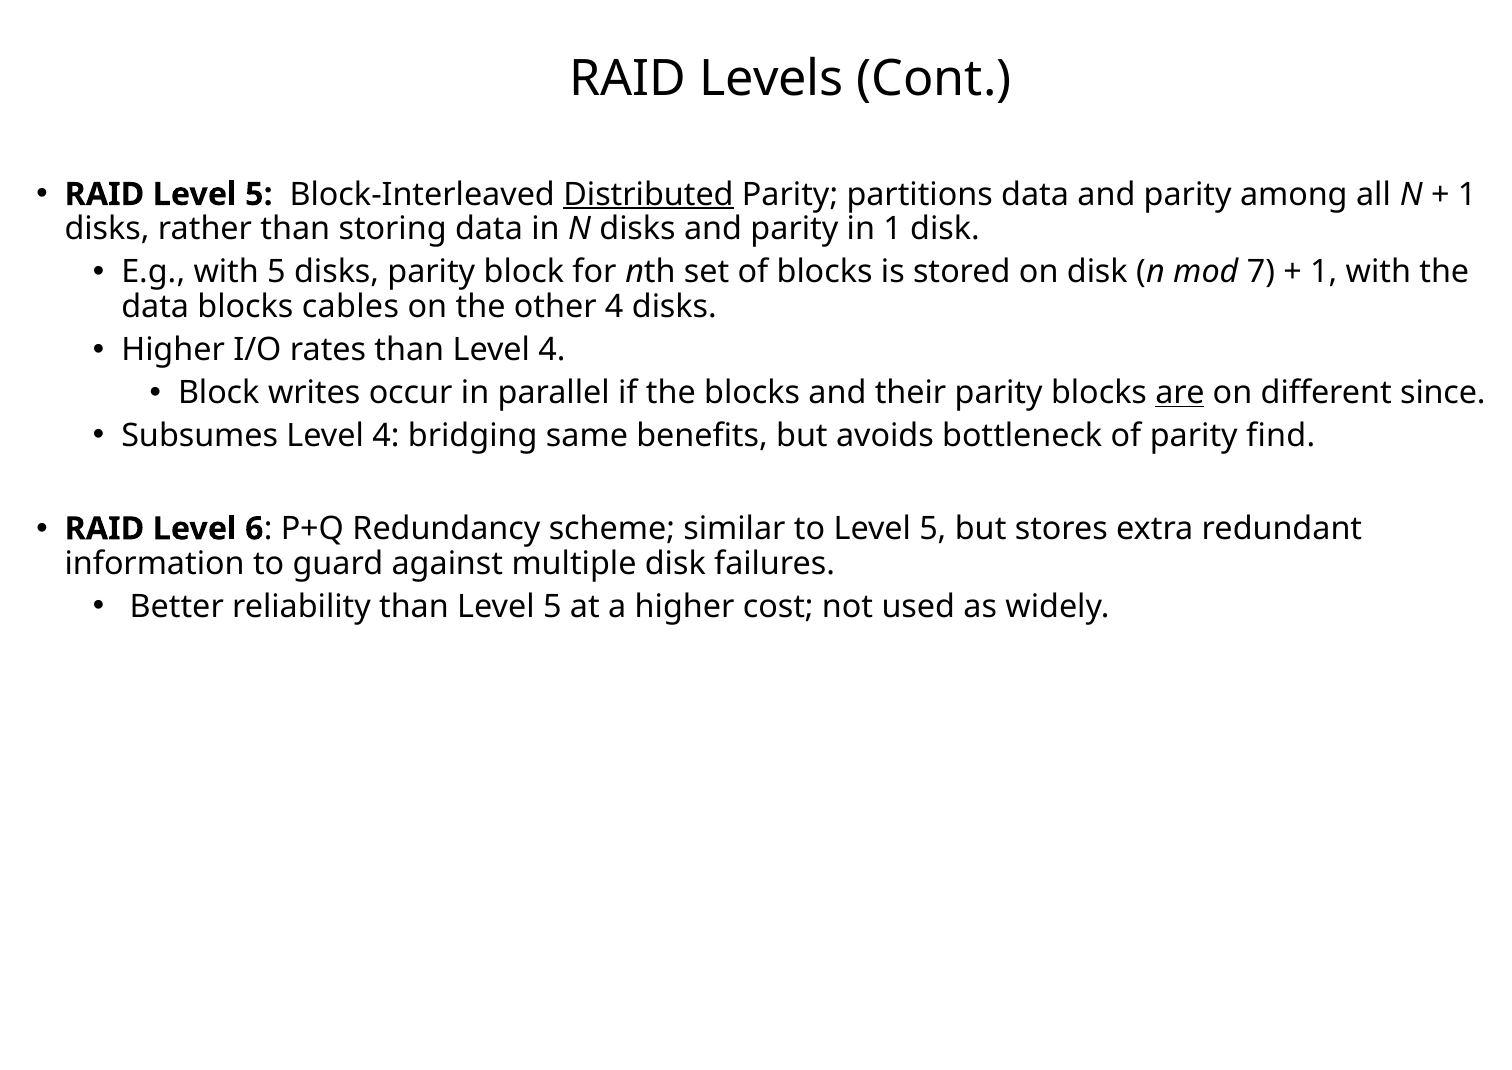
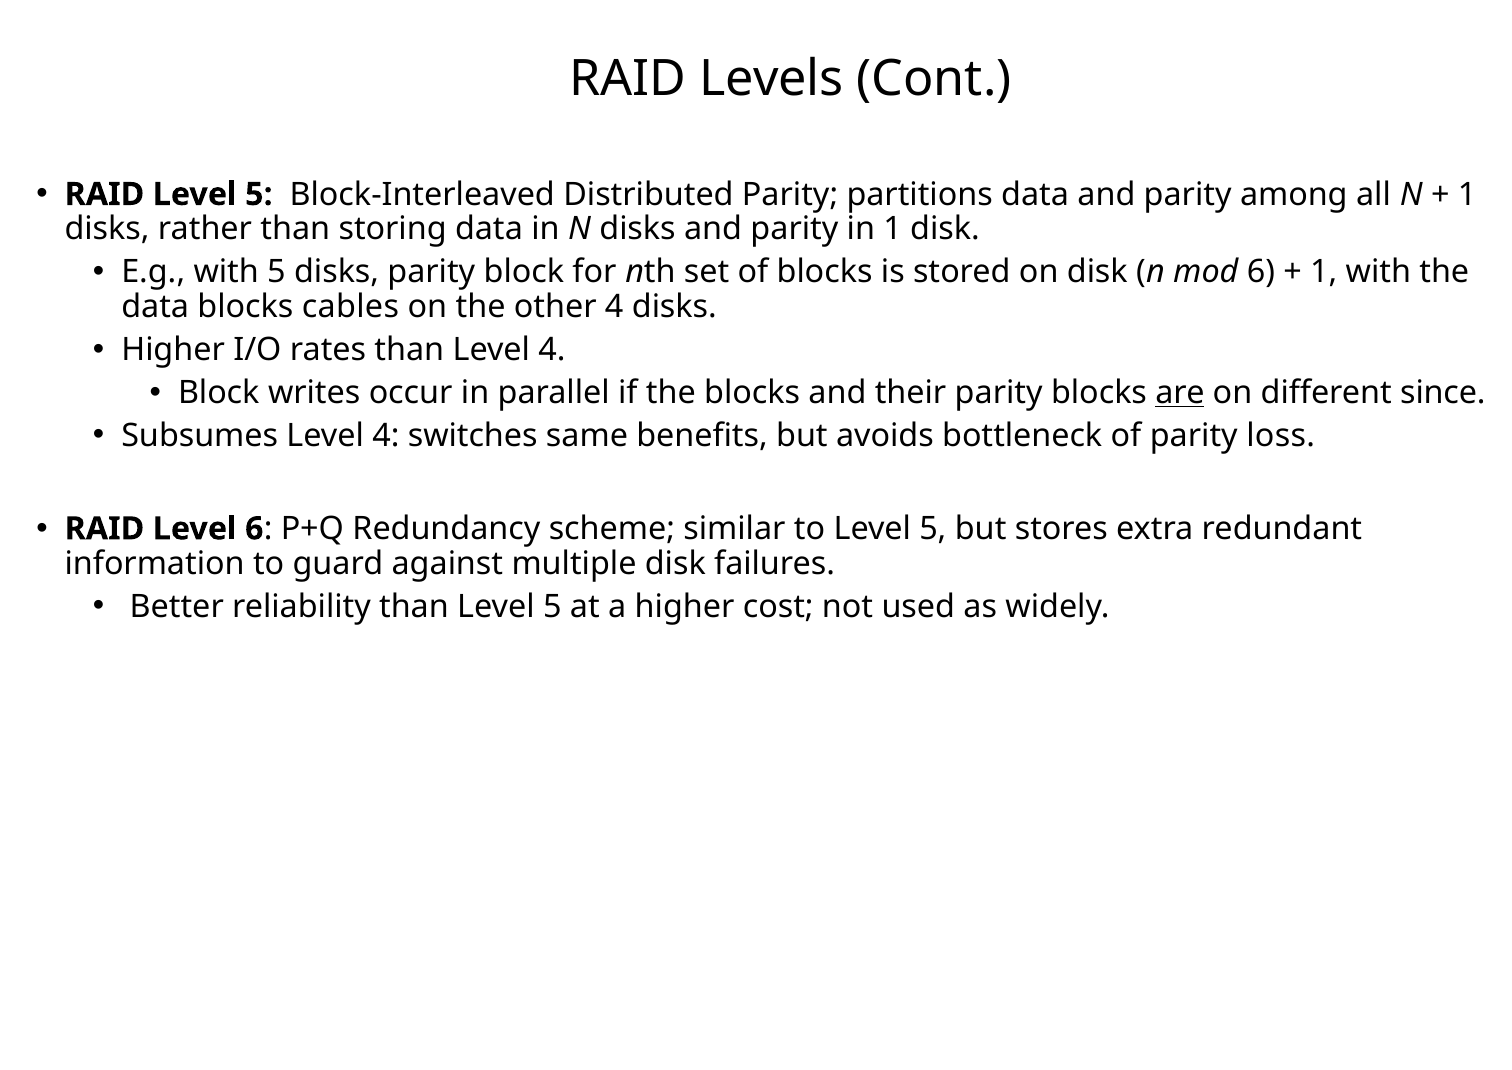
Distributed underline: present -> none (648, 194)
mod 7: 7 -> 6 (1261, 272)
bridging: bridging -> switches (473, 435)
find: find -> loss (1281, 435)
